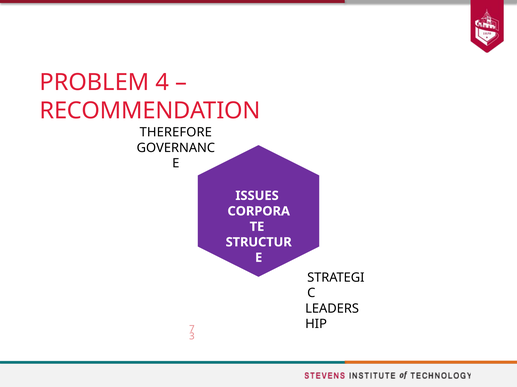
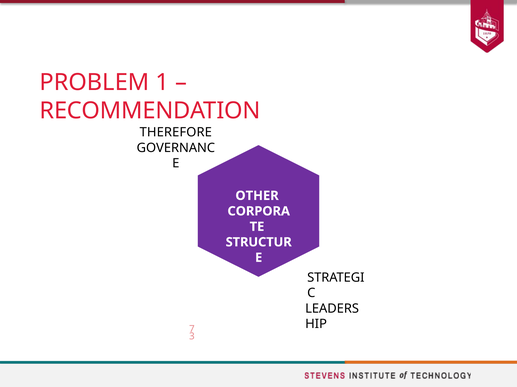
4: 4 -> 1 (162, 82)
ISSUES: ISSUES -> OTHER (257, 196)
